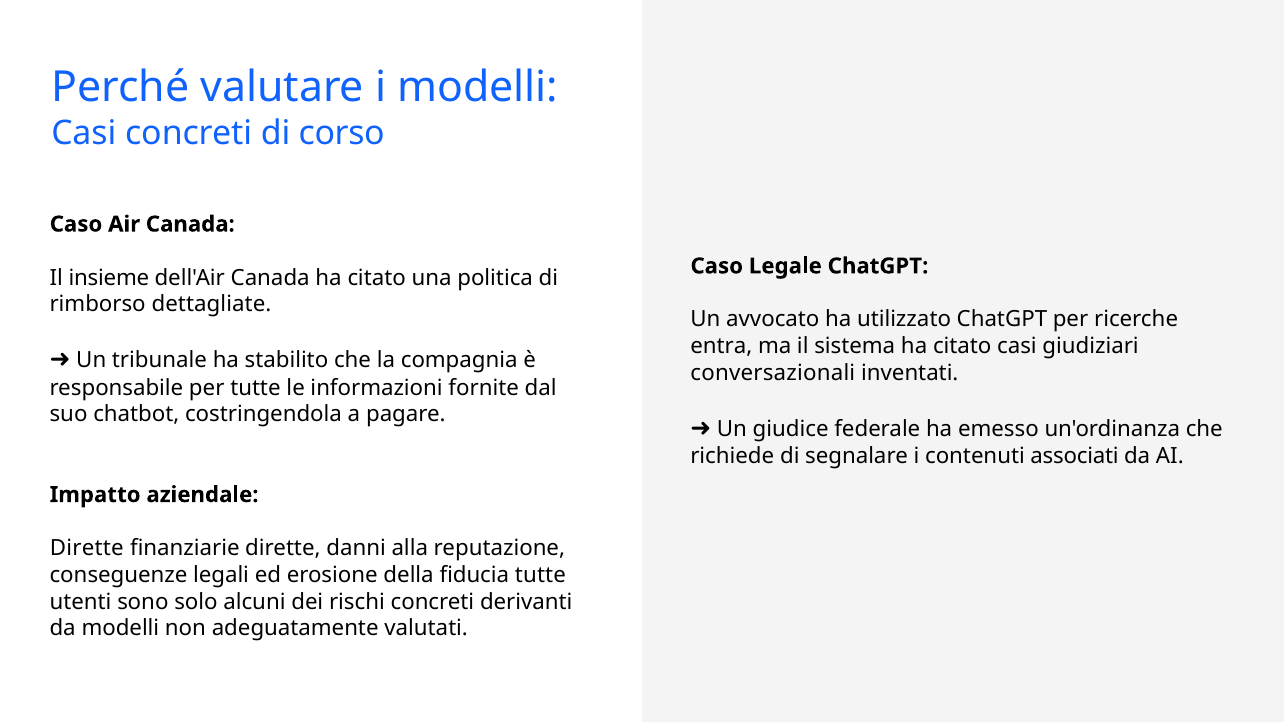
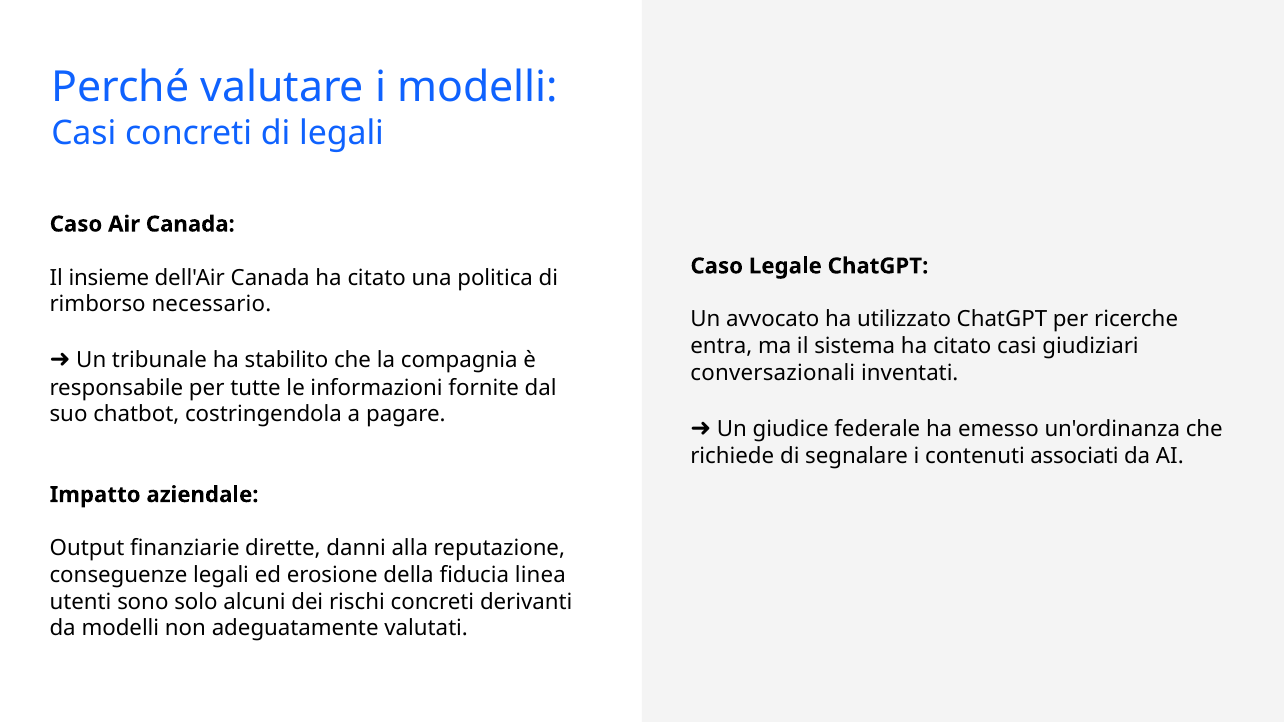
di corso: corso -> legali (342, 133)
dettagliate: dettagliate -> necessario (211, 304)
Dirette: Dirette -> Output (87, 548)
fiducia tutte: tutte -> linea (540, 575)
